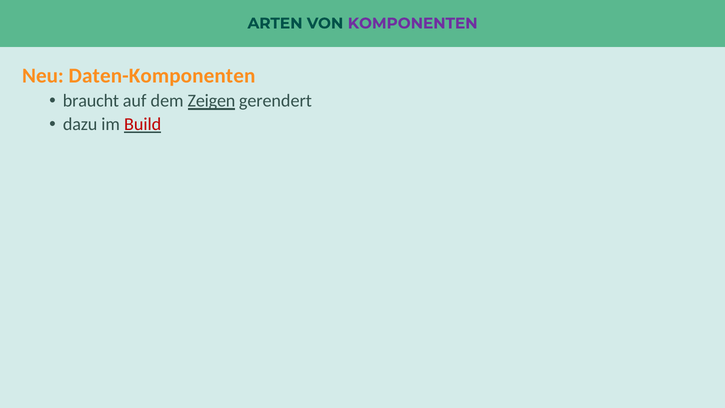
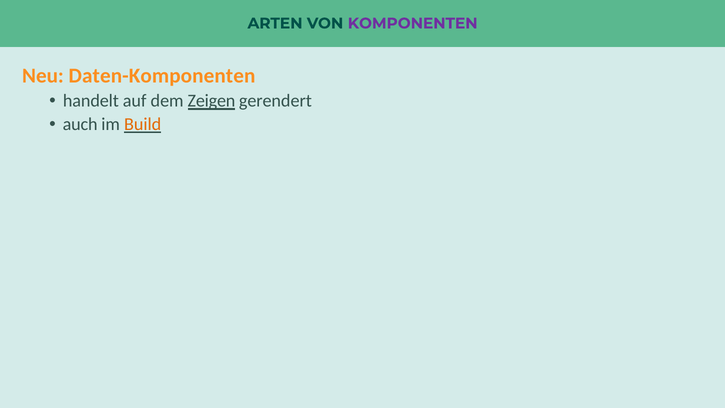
braucht: braucht -> handelt (91, 101)
dazu: dazu -> auch (80, 124)
Build colour: red -> orange (143, 124)
